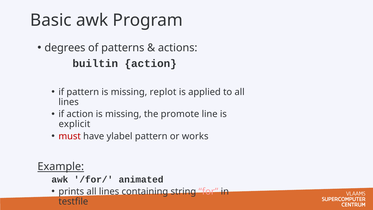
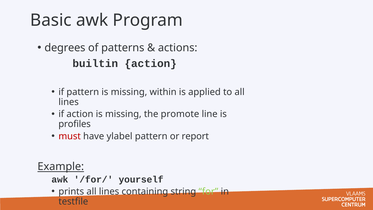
replot: replot -> within (163, 92)
explicit: explicit -> profiles (75, 124)
works: works -> report (195, 136)
animated: animated -> yourself (141, 179)
for colour: pink -> light green (208, 191)
